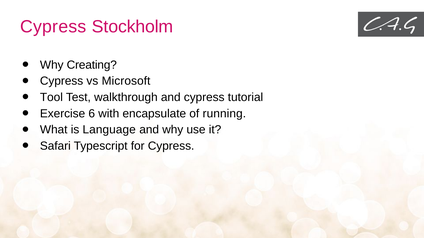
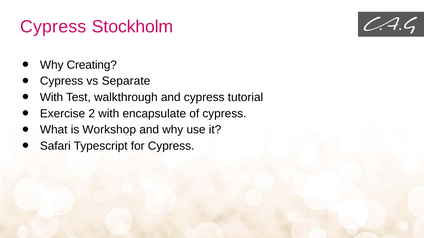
Microsoft: Microsoft -> Separate (126, 81)
Tool: Tool -> With (51, 98)
6: 6 -> 2 (92, 114)
of running: running -> cypress (224, 114)
Language: Language -> Workshop (109, 130)
